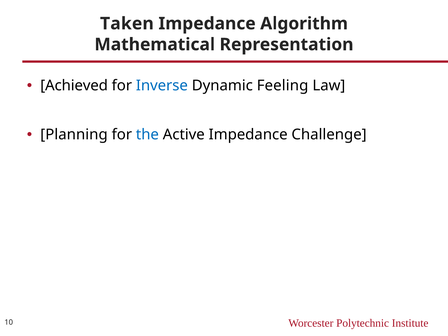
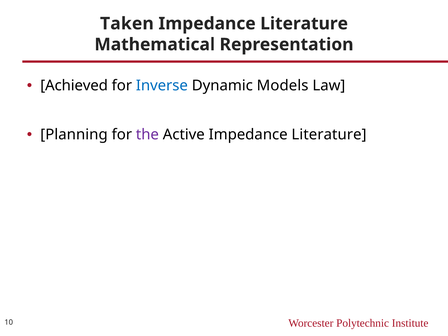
Algorithm: Algorithm -> Literature (304, 24)
Feeling: Feeling -> Models (283, 86)
the colour: blue -> purple (147, 135)
Active Impedance Challenge: Challenge -> Literature (329, 135)
